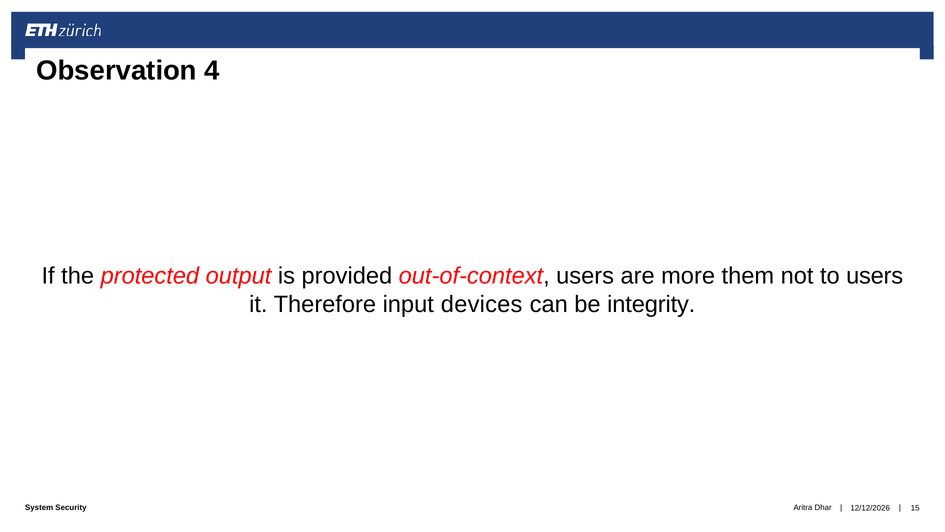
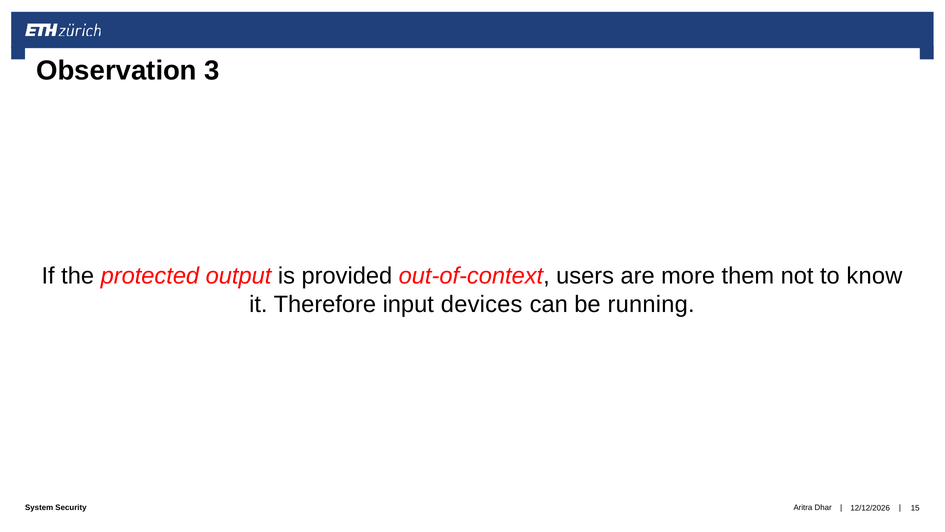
4: 4 -> 3 (212, 71)
to users: users -> know (874, 276)
integrity: integrity -> running (651, 304)
